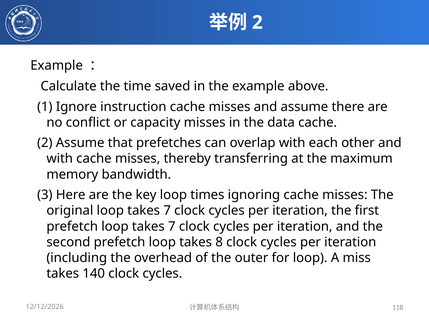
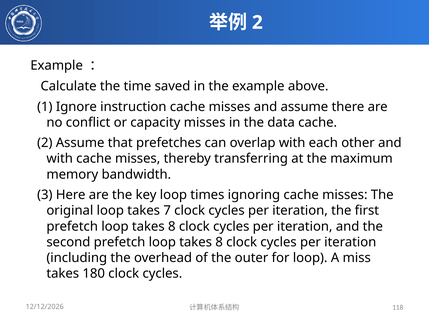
7: 7 -> 8 (172, 226)
140: 140 -> 180 (94, 273)
